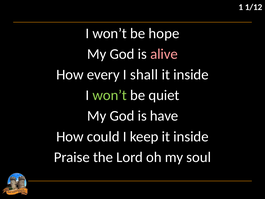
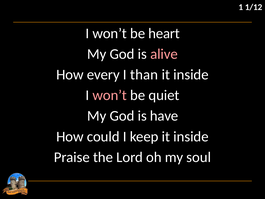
hope: hope -> heart (164, 33)
shall: shall -> than (144, 75)
won’t colour: light green -> pink (110, 95)
